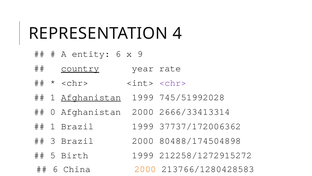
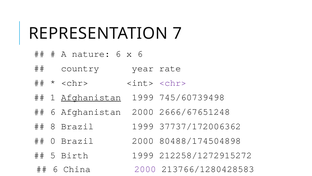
4: 4 -> 7 (177, 33)
entity: entity -> nature (91, 54)
x 9: 9 -> 6 (140, 54)
country underline: present -> none (80, 68)
745/51992028: 745/51992028 -> 745/60739498 (192, 97)
0: 0 -> 6 (53, 112)
2666/33413314: 2666/33413314 -> 2666/67651248 (195, 112)
1: 1 -> 8 (53, 126)
3: 3 -> 0 (53, 140)
2000 colour: orange -> purple (145, 169)
